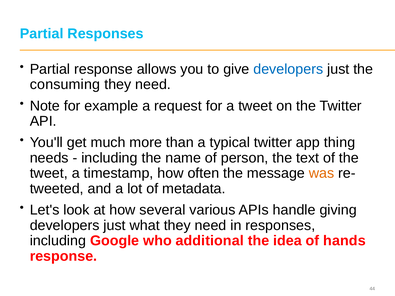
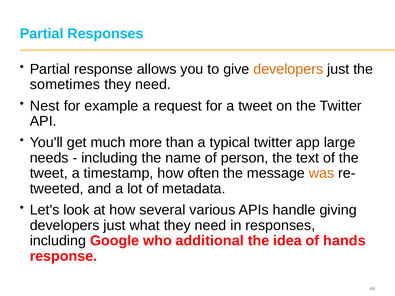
developers colour: blue -> orange (288, 69)
consuming: consuming -> sometimes (65, 85)
Note: Note -> Nest (45, 106)
thing: thing -> large (340, 143)
